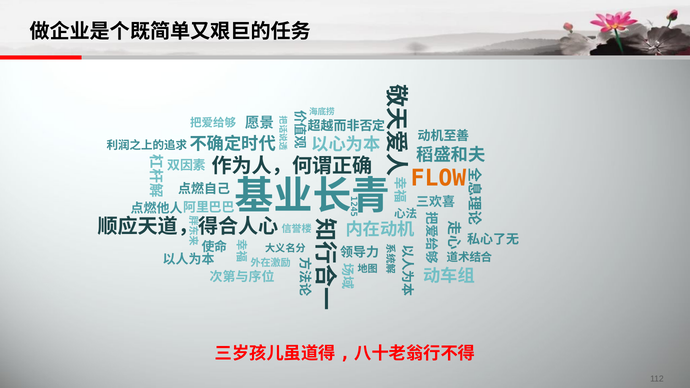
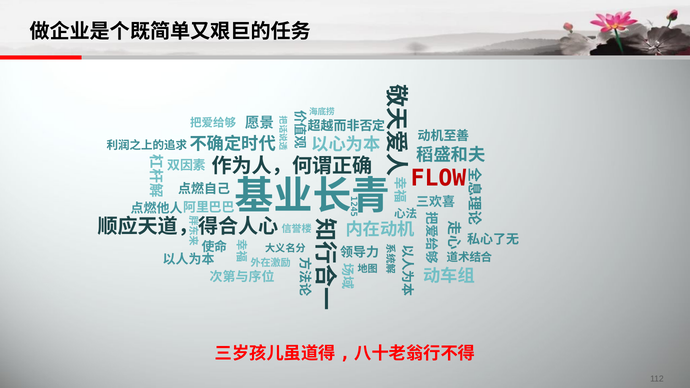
FLOW colour: orange -> red (438, 178)
